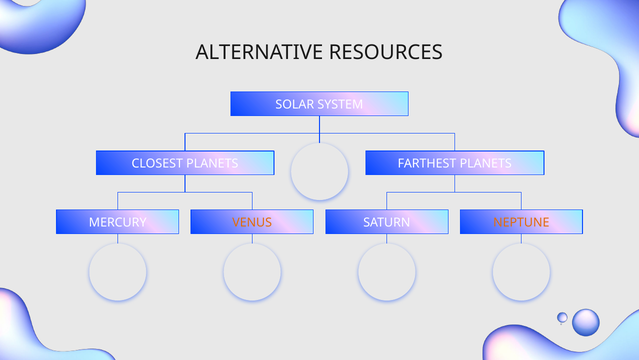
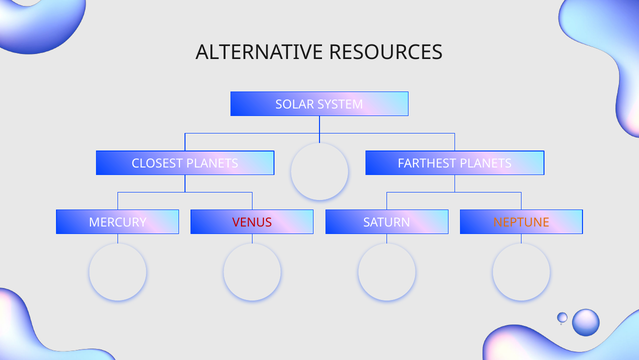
VENUS colour: orange -> red (252, 222)
